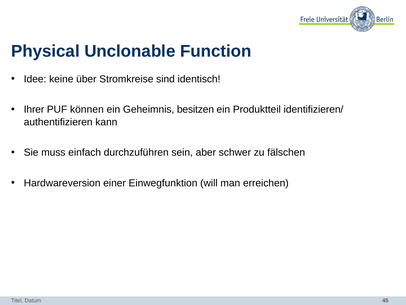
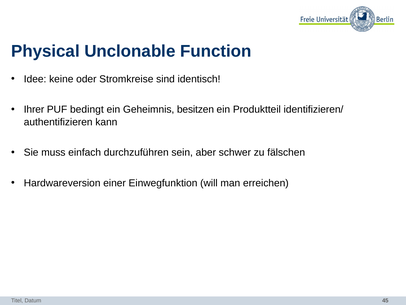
über: über -> oder (86, 79)
können: können -> bedingt (87, 109)
